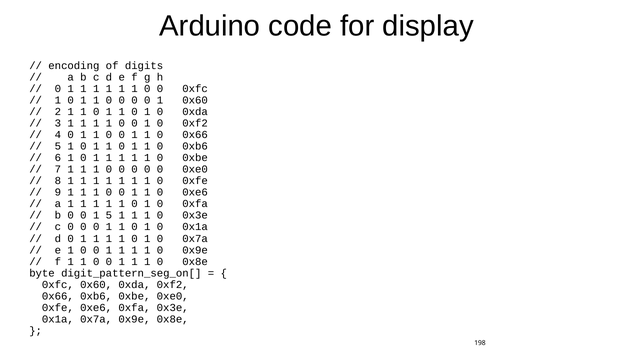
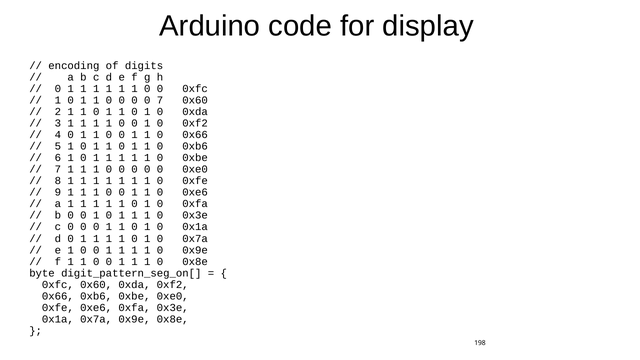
1: 1 -> 7 (160, 100)
5: 5 -> 0 (109, 215)
